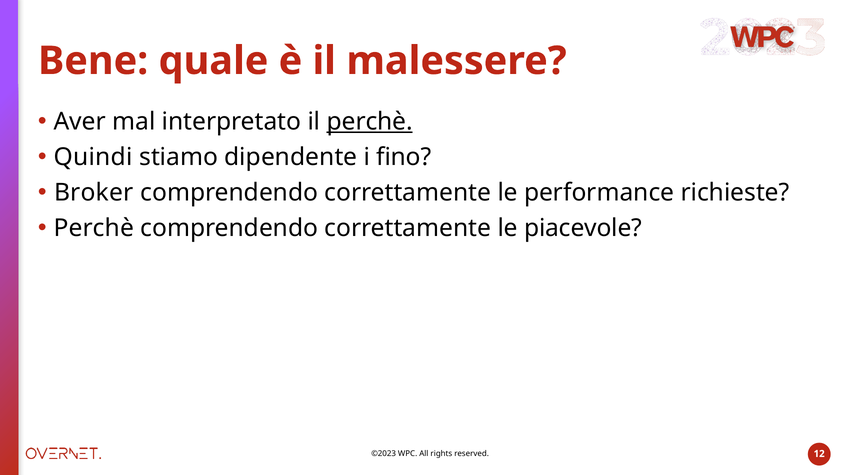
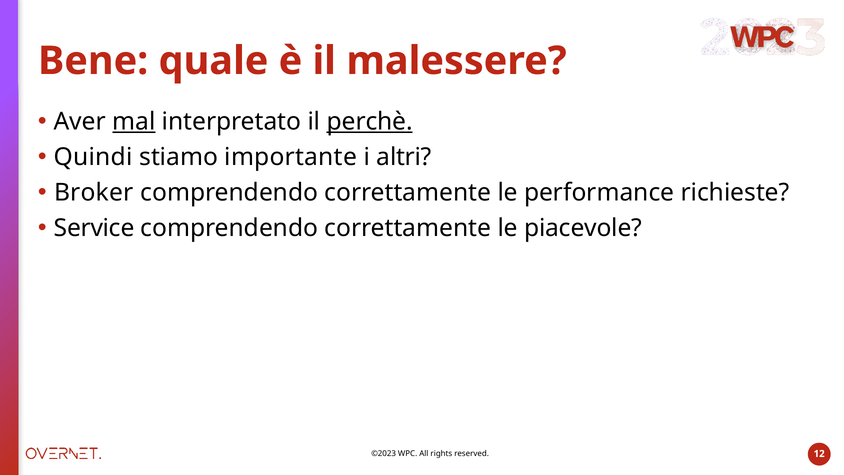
mal underline: none -> present (134, 122)
dipendente: dipendente -> importante (291, 157)
fino: fino -> altri (404, 157)
Perchè: Perchè -> Service (94, 228)
